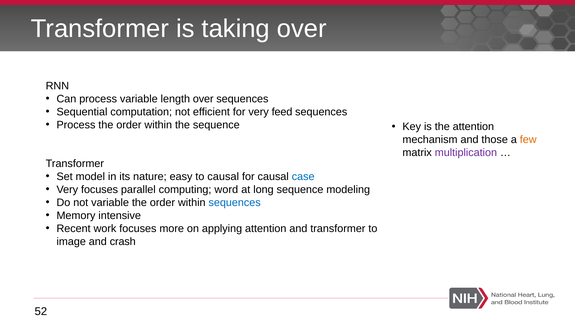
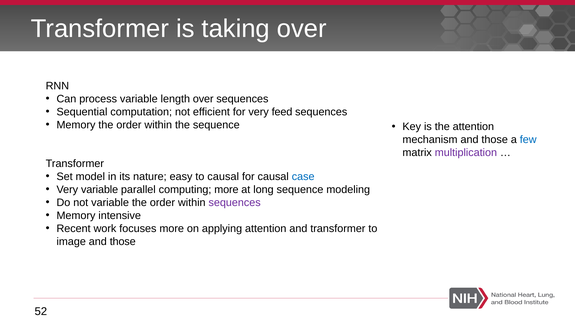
Process: Process -> Memory (76, 125)
few colour: orange -> blue (528, 139)
Very focuses: focuses -> variable (100, 189)
computing word: word -> more (226, 189)
sequences colour: blue -> purple (235, 202)
image and crash: crash -> those (123, 241)
